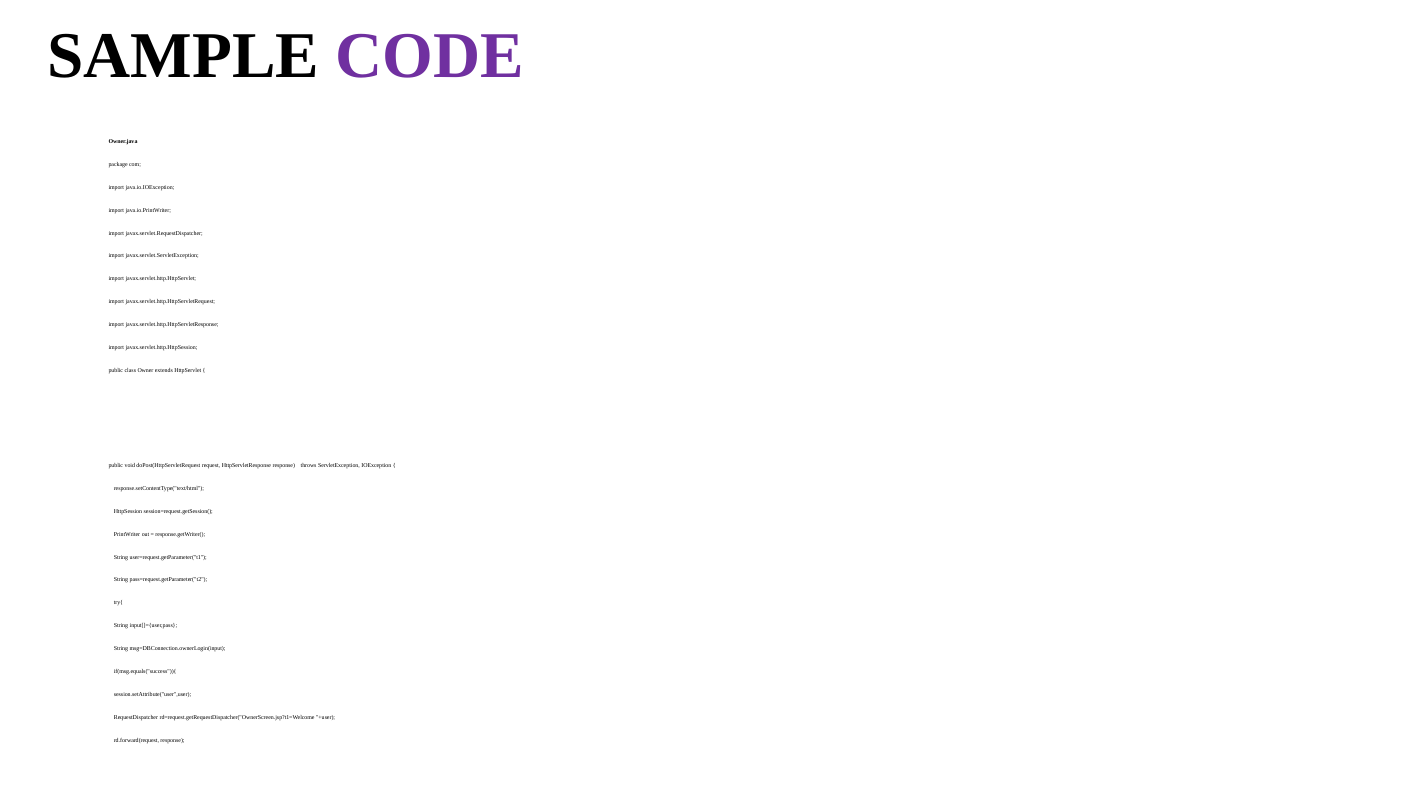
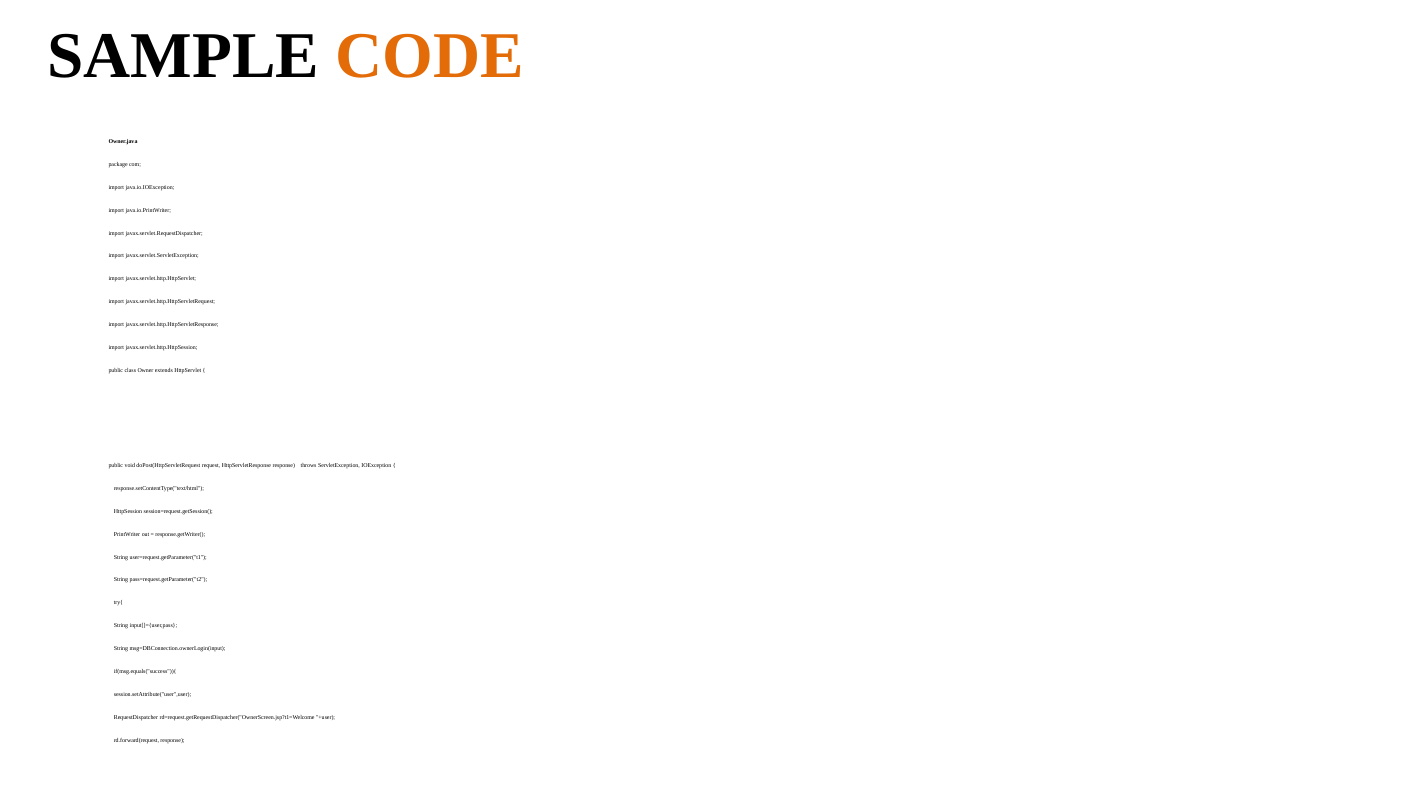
CODE colour: purple -> orange (430, 56)
